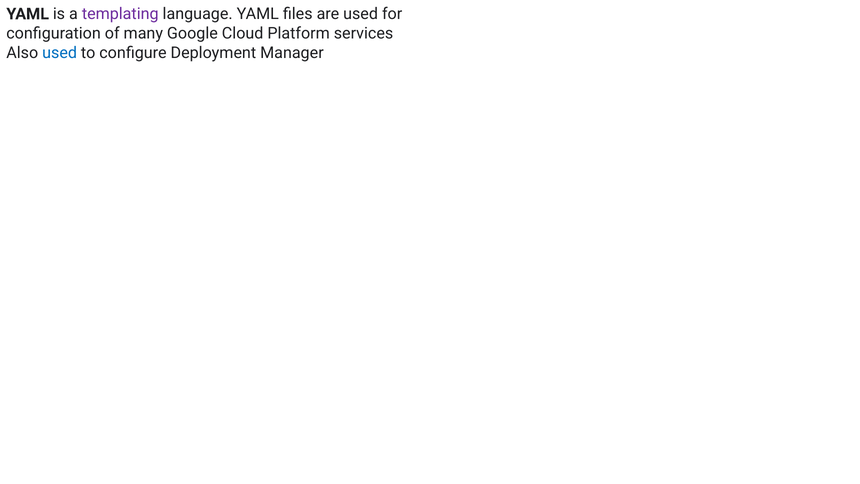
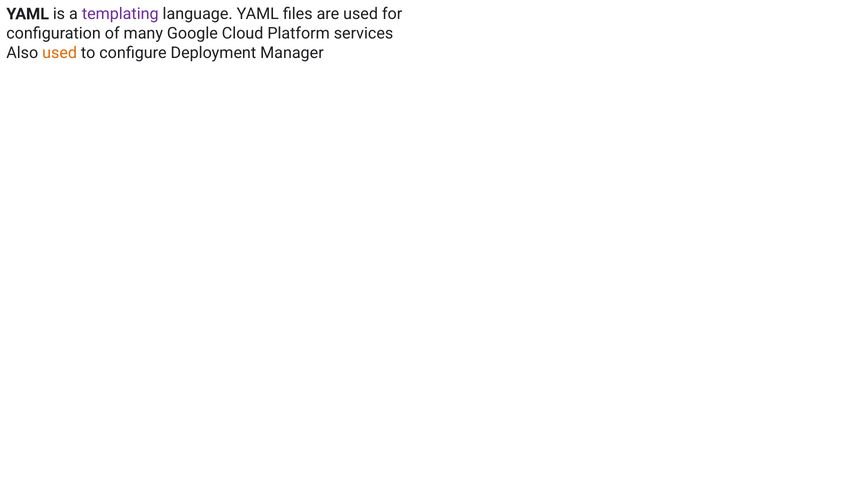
used colour: blue -> orange (60, 53)
